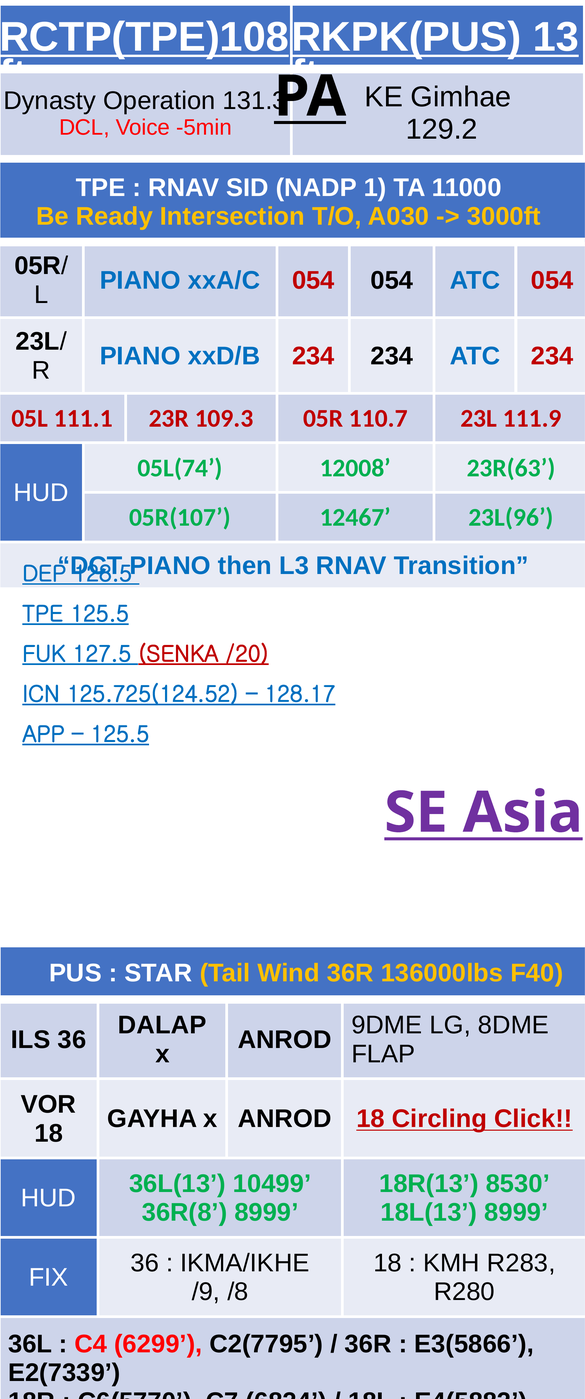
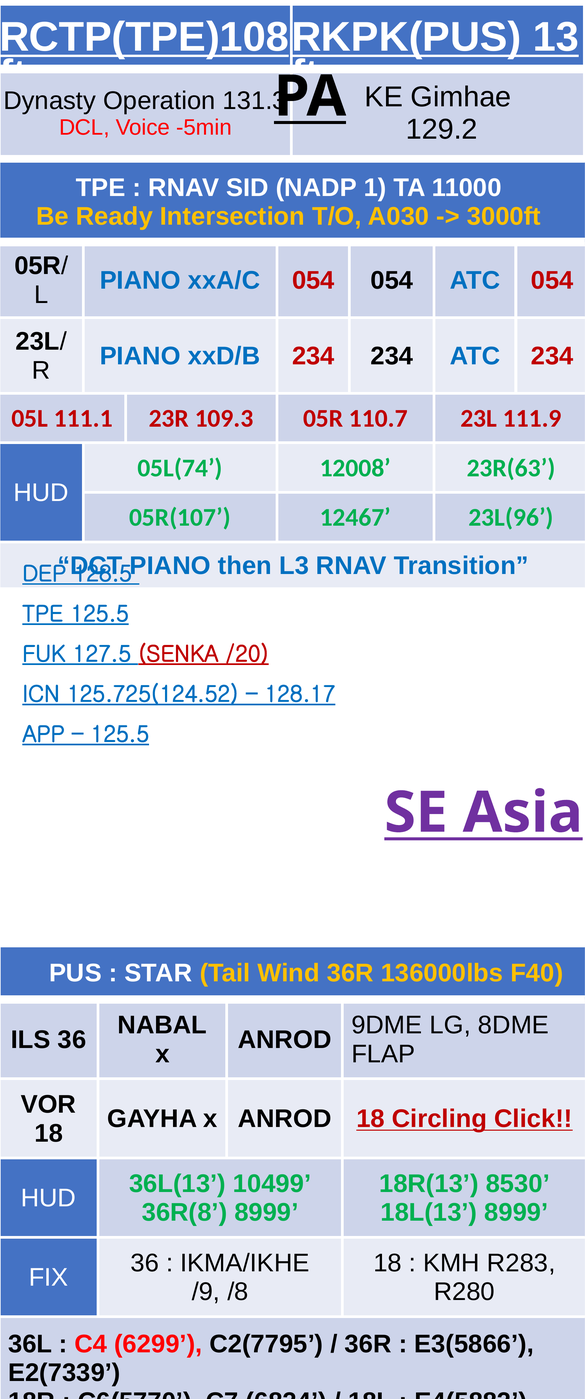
DALAP: DALAP -> NABAL (162, 1026)
